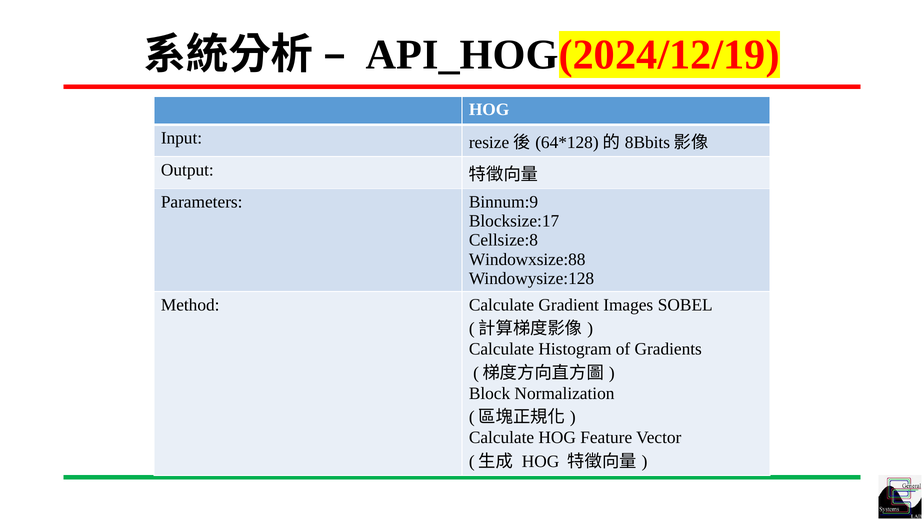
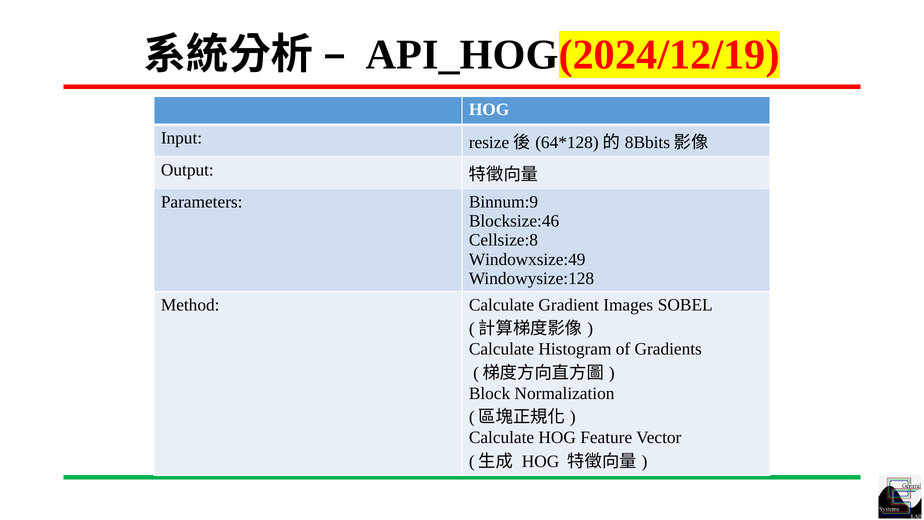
Blocksize:17: Blocksize:17 -> Blocksize:46 (514, 221)
Windowxsize:88: Windowxsize:88 -> Windowxsize:49 (527, 259)
